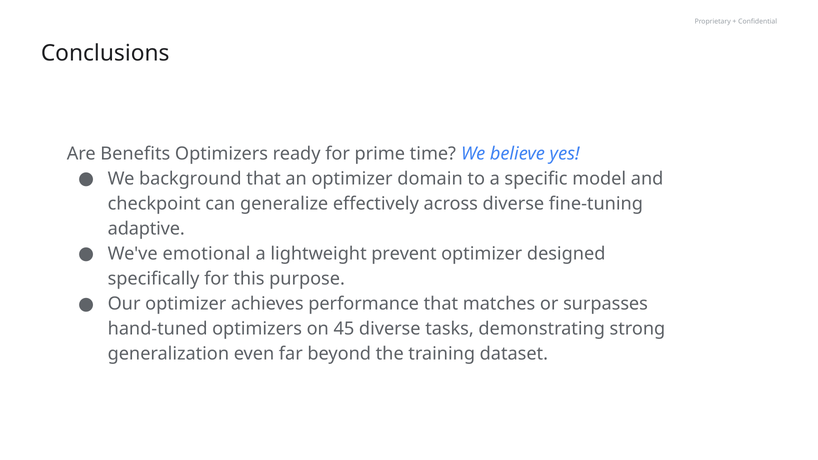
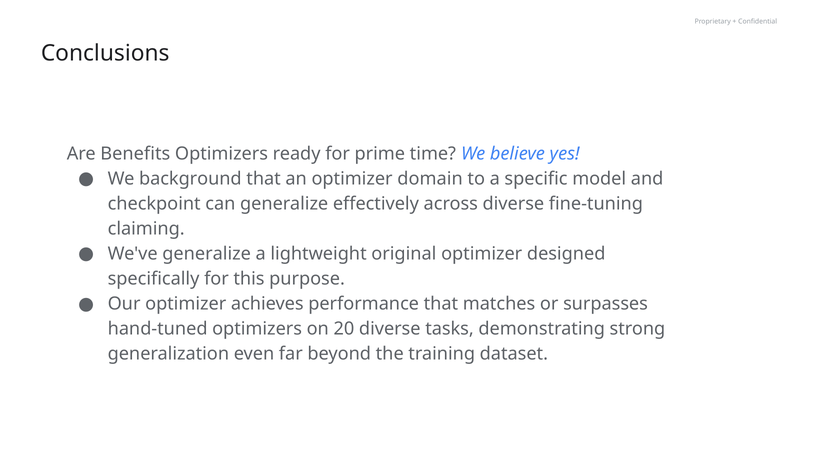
adaptive: adaptive -> claiming (146, 229)
We've emotional: emotional -> generalize (207, 254)
prevent: prevent -> original (404, 254)
45: 45 -> 20 (344, 329)
